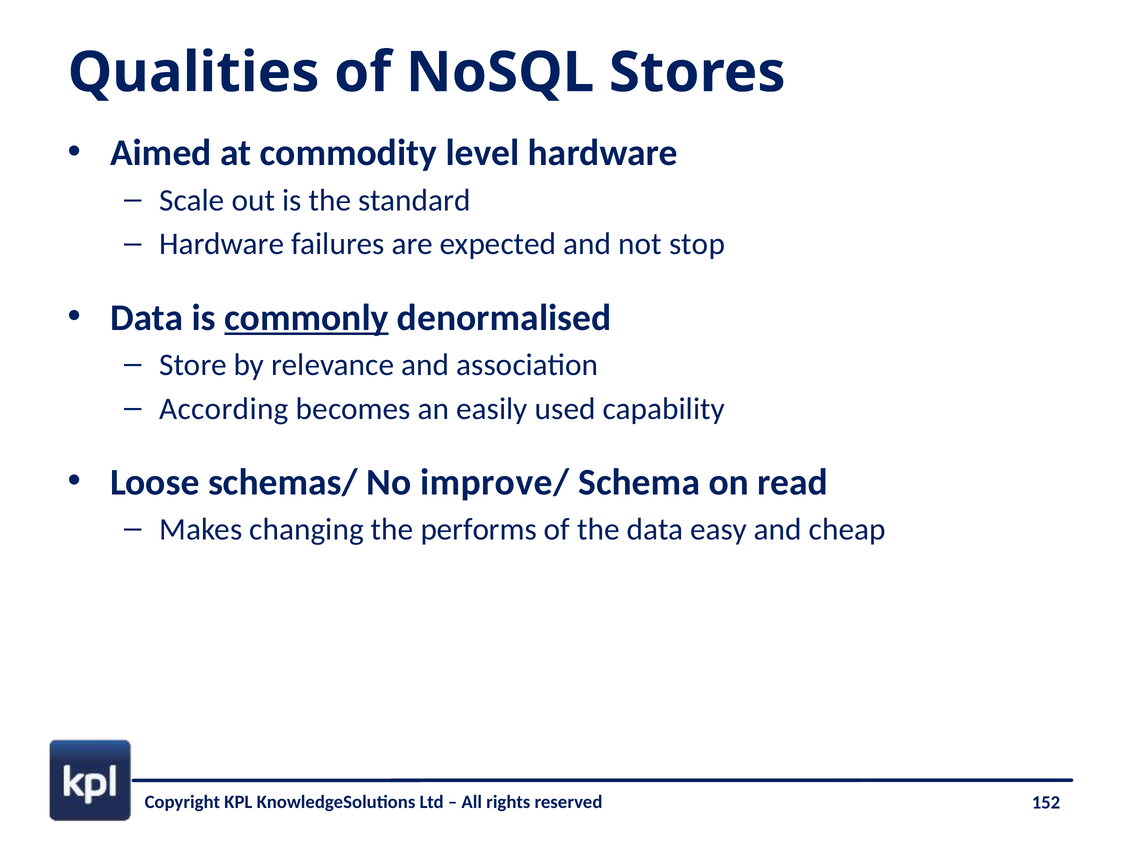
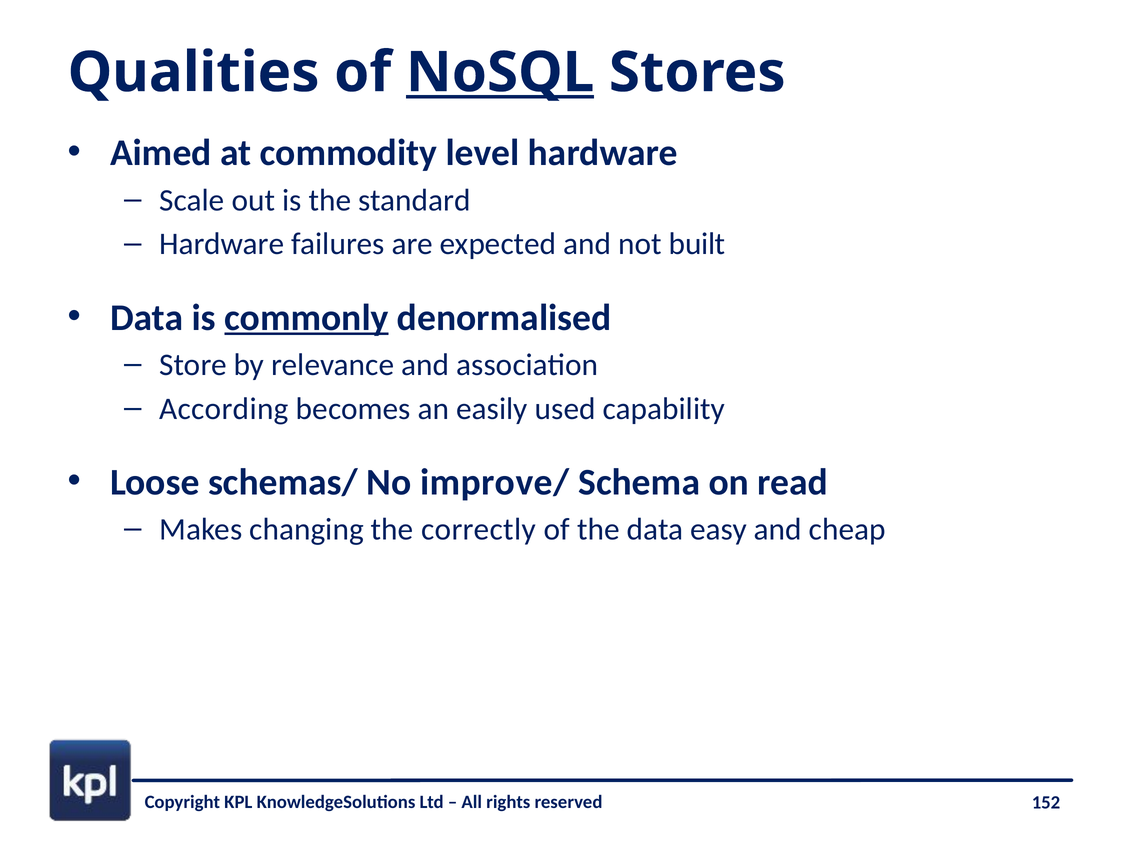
NoSQL underline: none -> present (500, 73)
stop: stop -> built (697, 244)
performs: performs -> correctly (479, 529)
